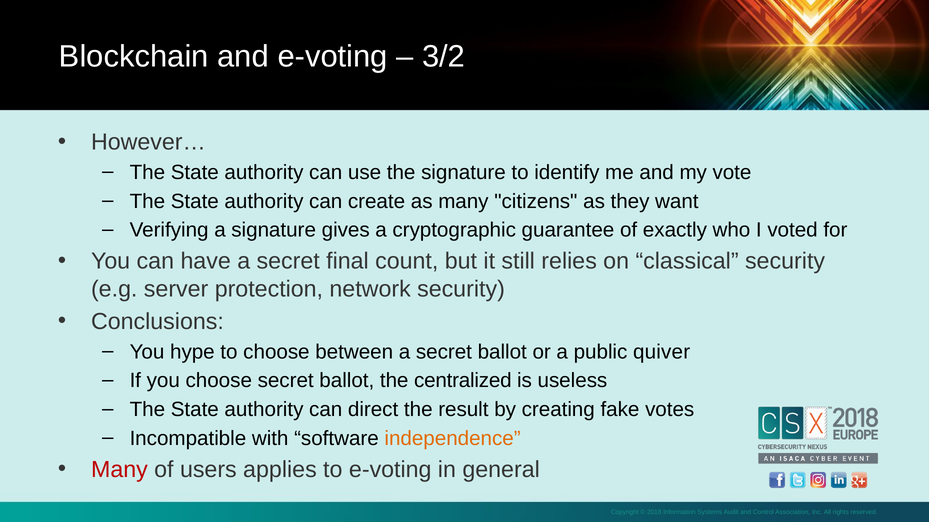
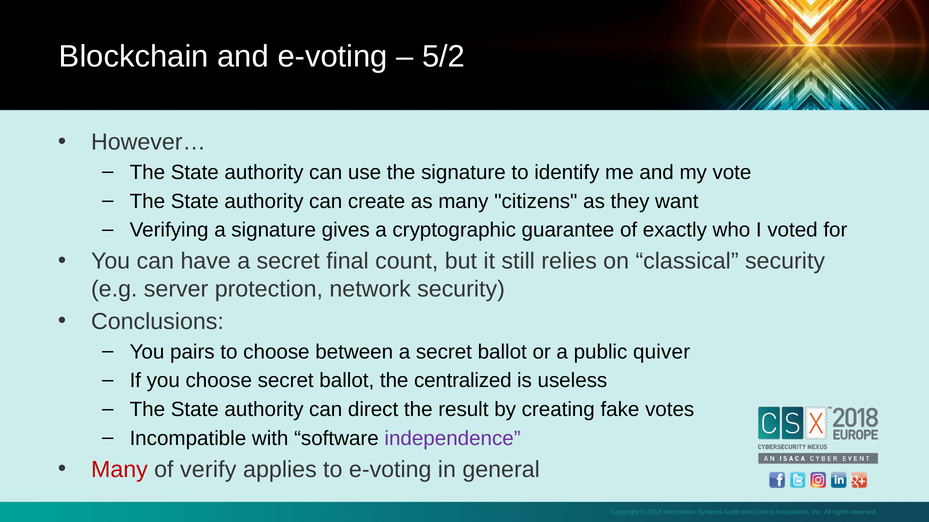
3/2: 3/2 -> 5/2 (444, 56)
hype: hype -> pairs (192, 352)
independence colour: orange -> purple (453, 439)
users: users -> verify (208, 470)
